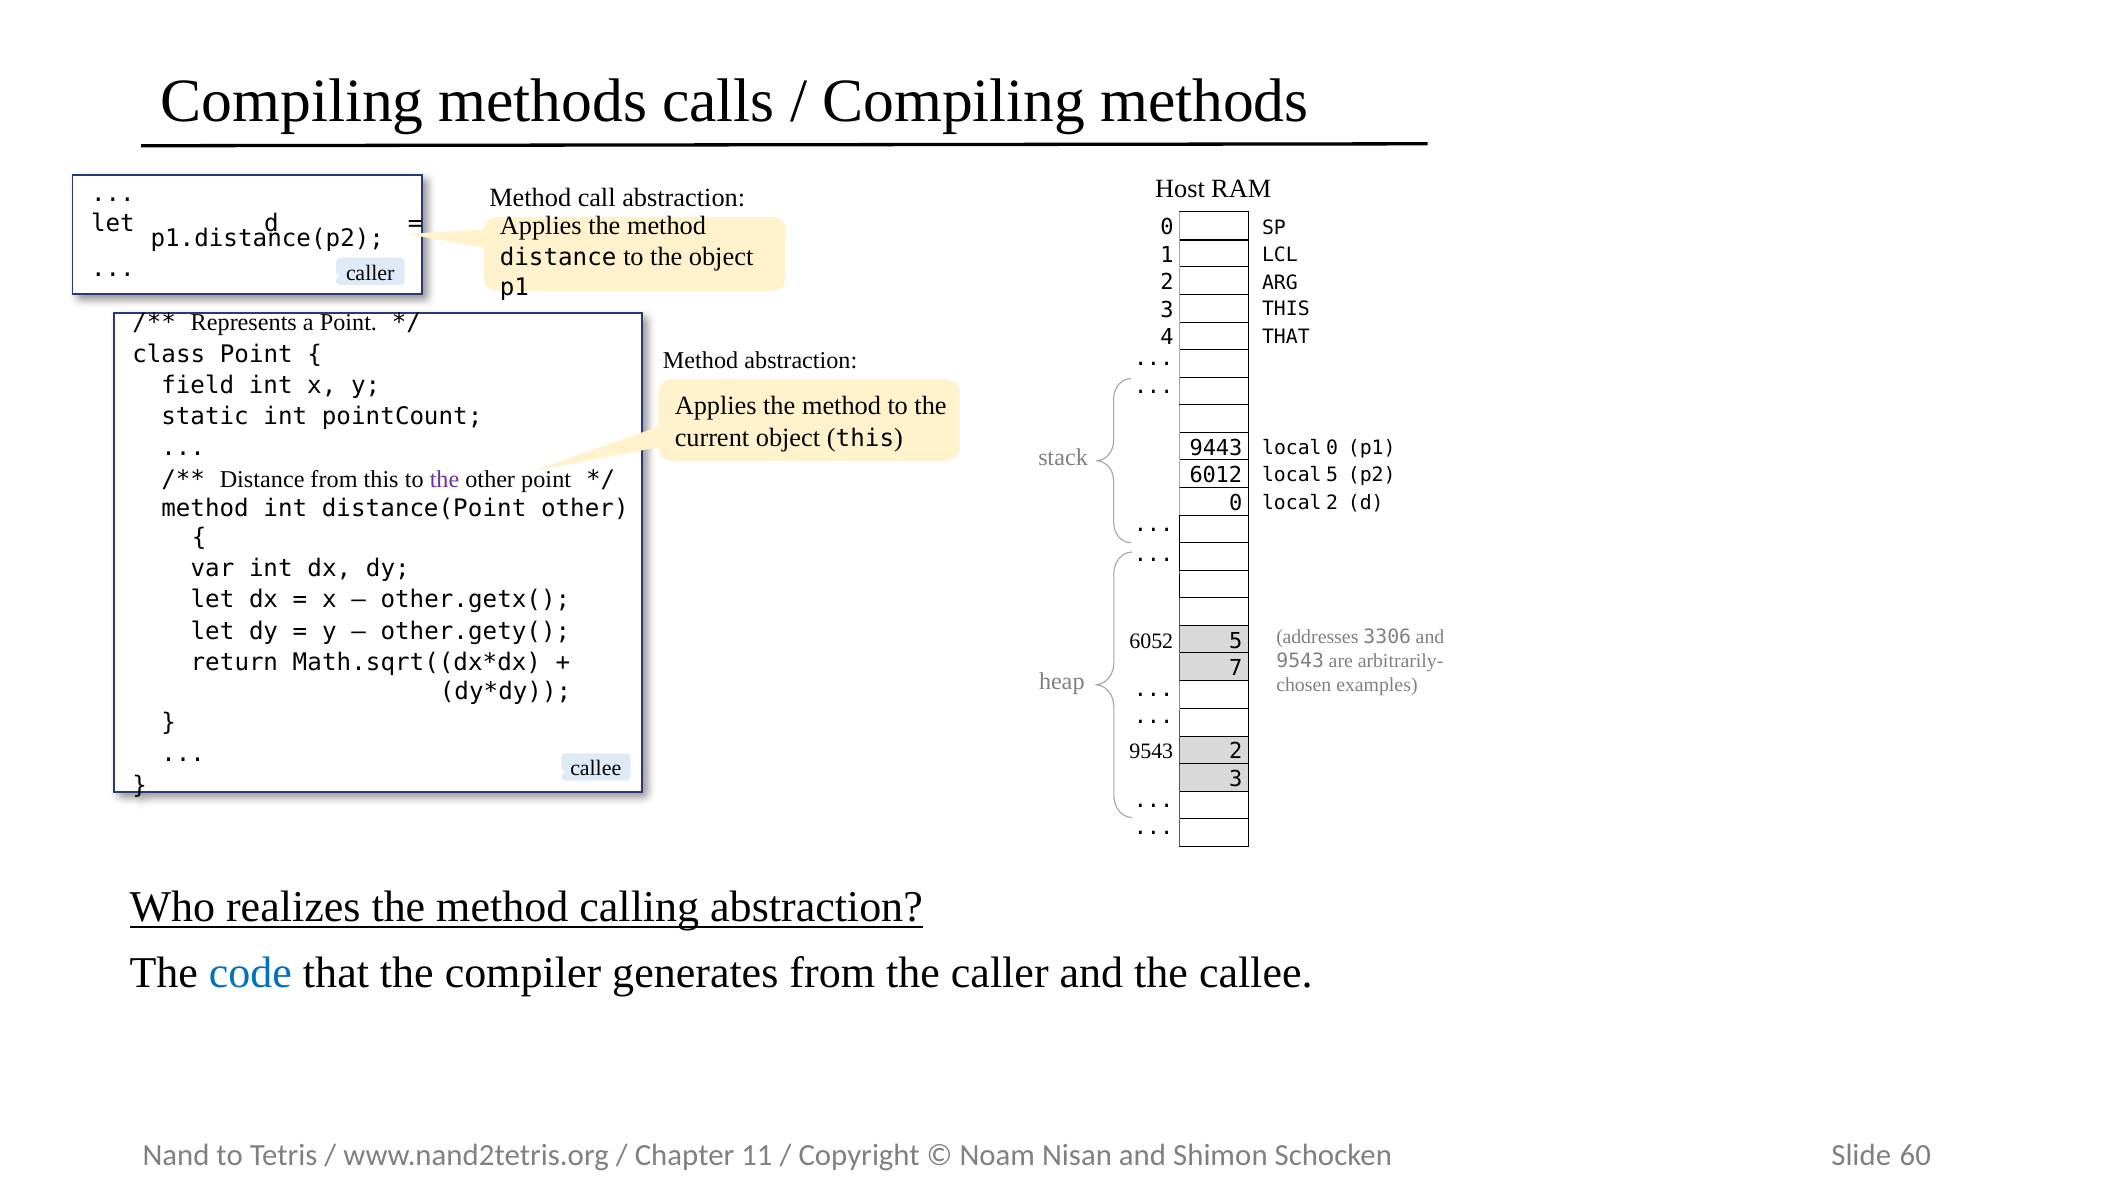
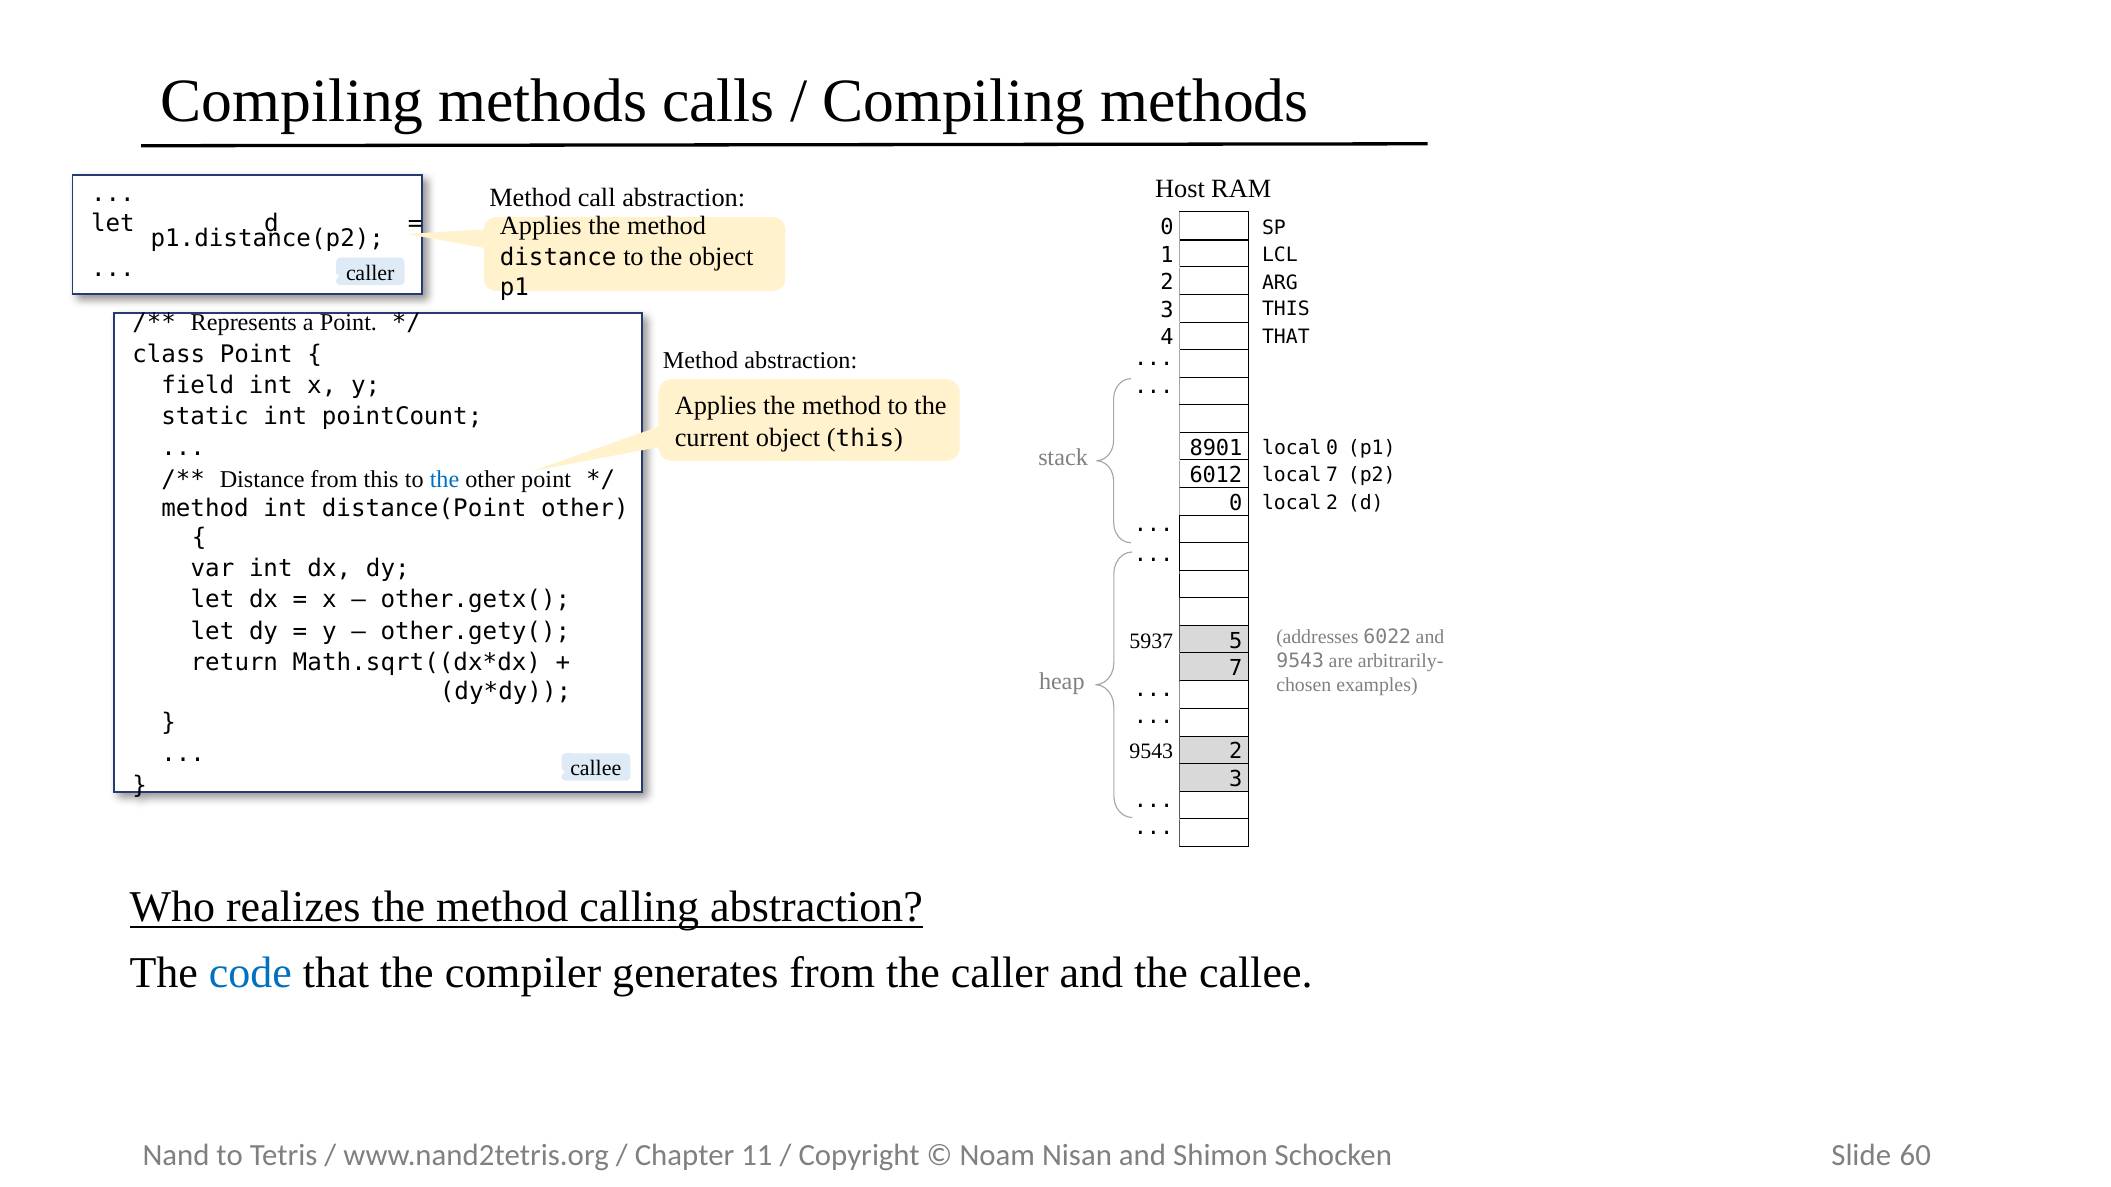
9443: 9443 -> 8901 (1216, 449)
local 5: 5 -> 7 (1332, 475)
the colour: purple -> blue (445, 479)
3306: 3306 -> 6022 (1387, 638)
6052: 6052 -> 5937 (1151, 642)
